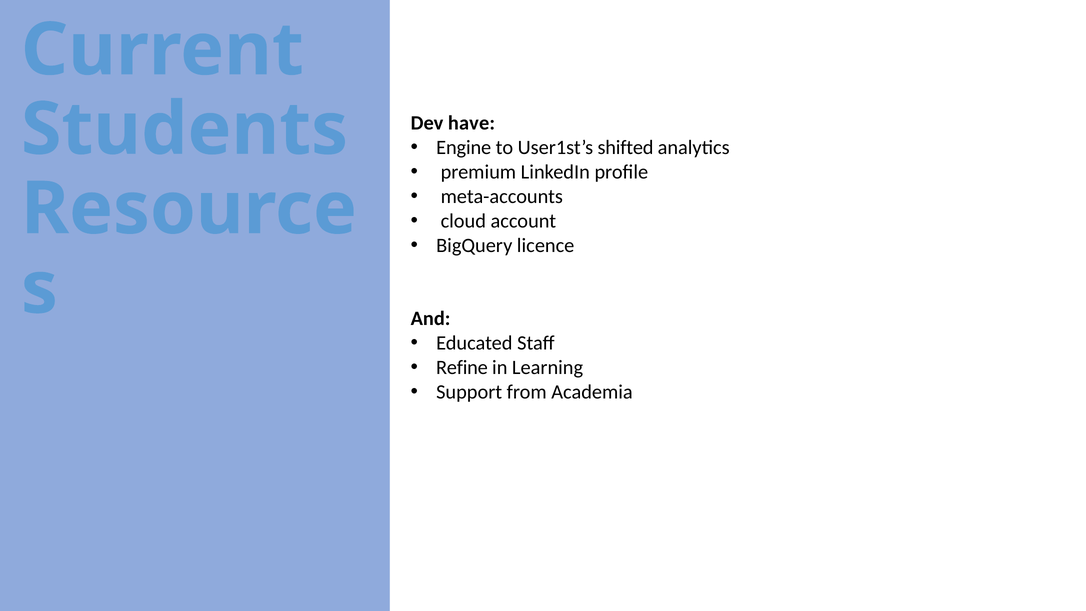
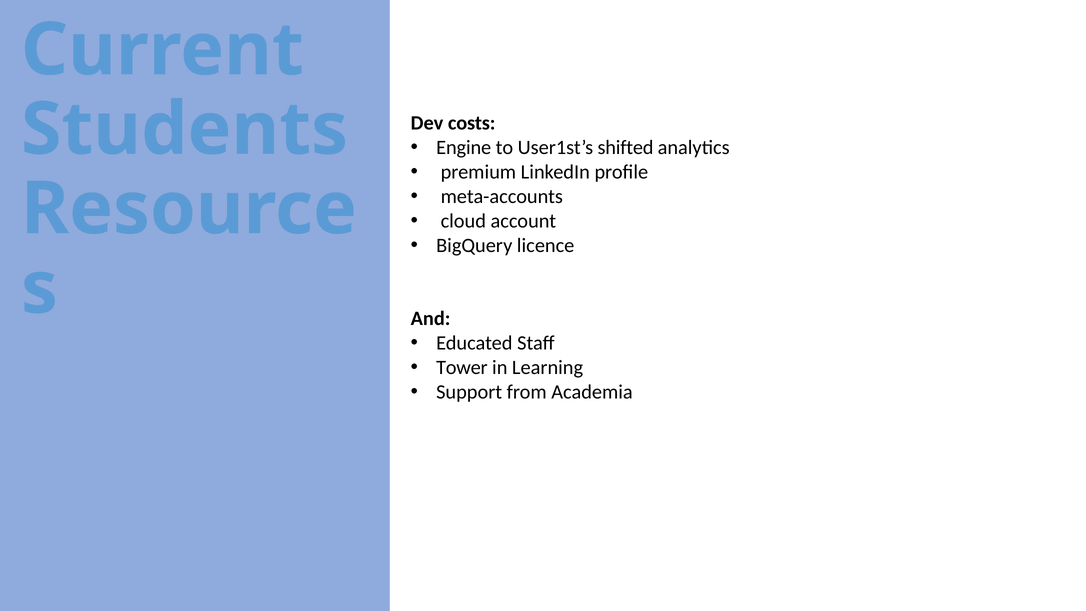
have: have -> costs (472, 123)
Refine: Refine -> Tower (462, 368)
